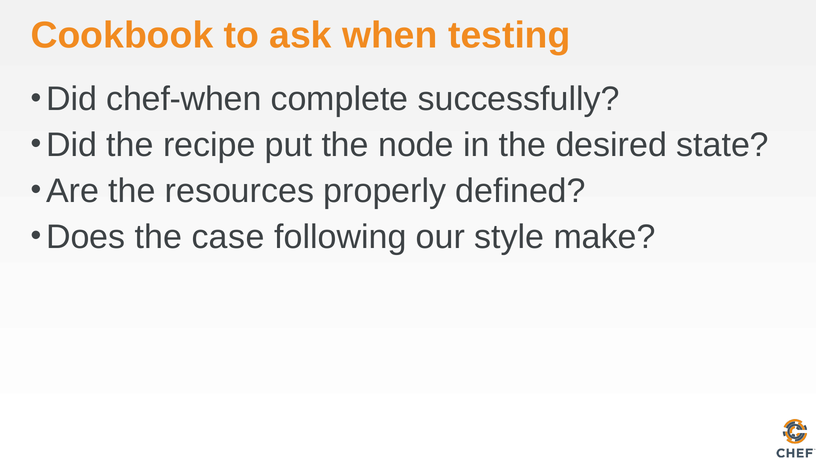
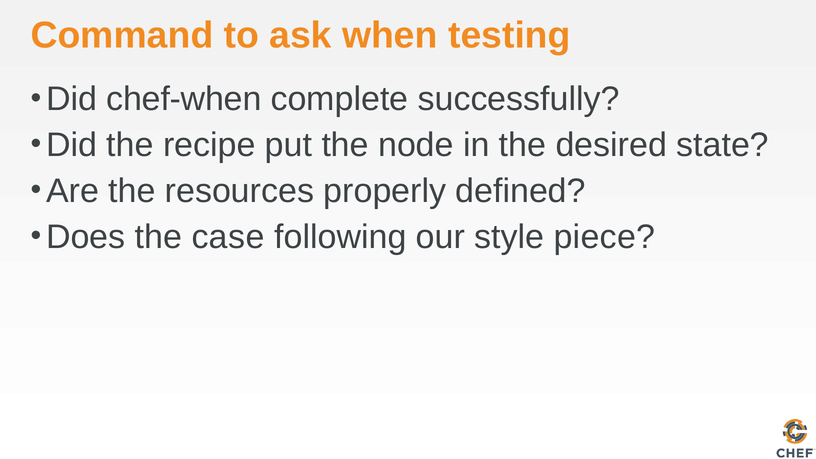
Cookbook: Cookbook -> Command (122, 35)
make: make -> piece (604, 237)
